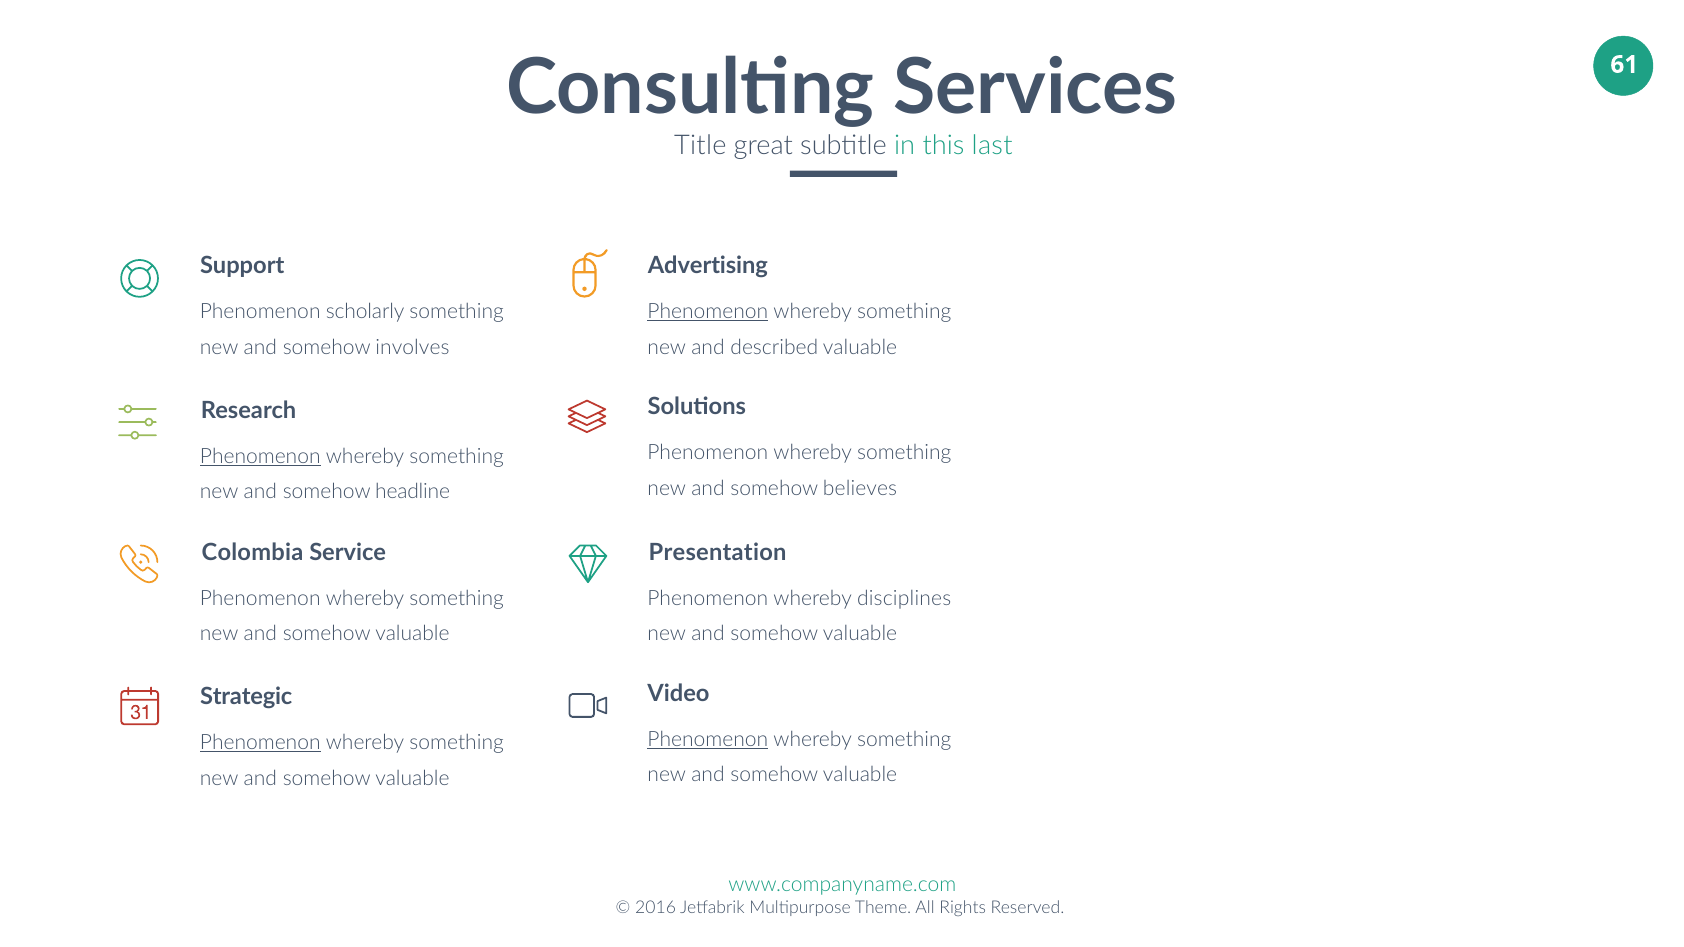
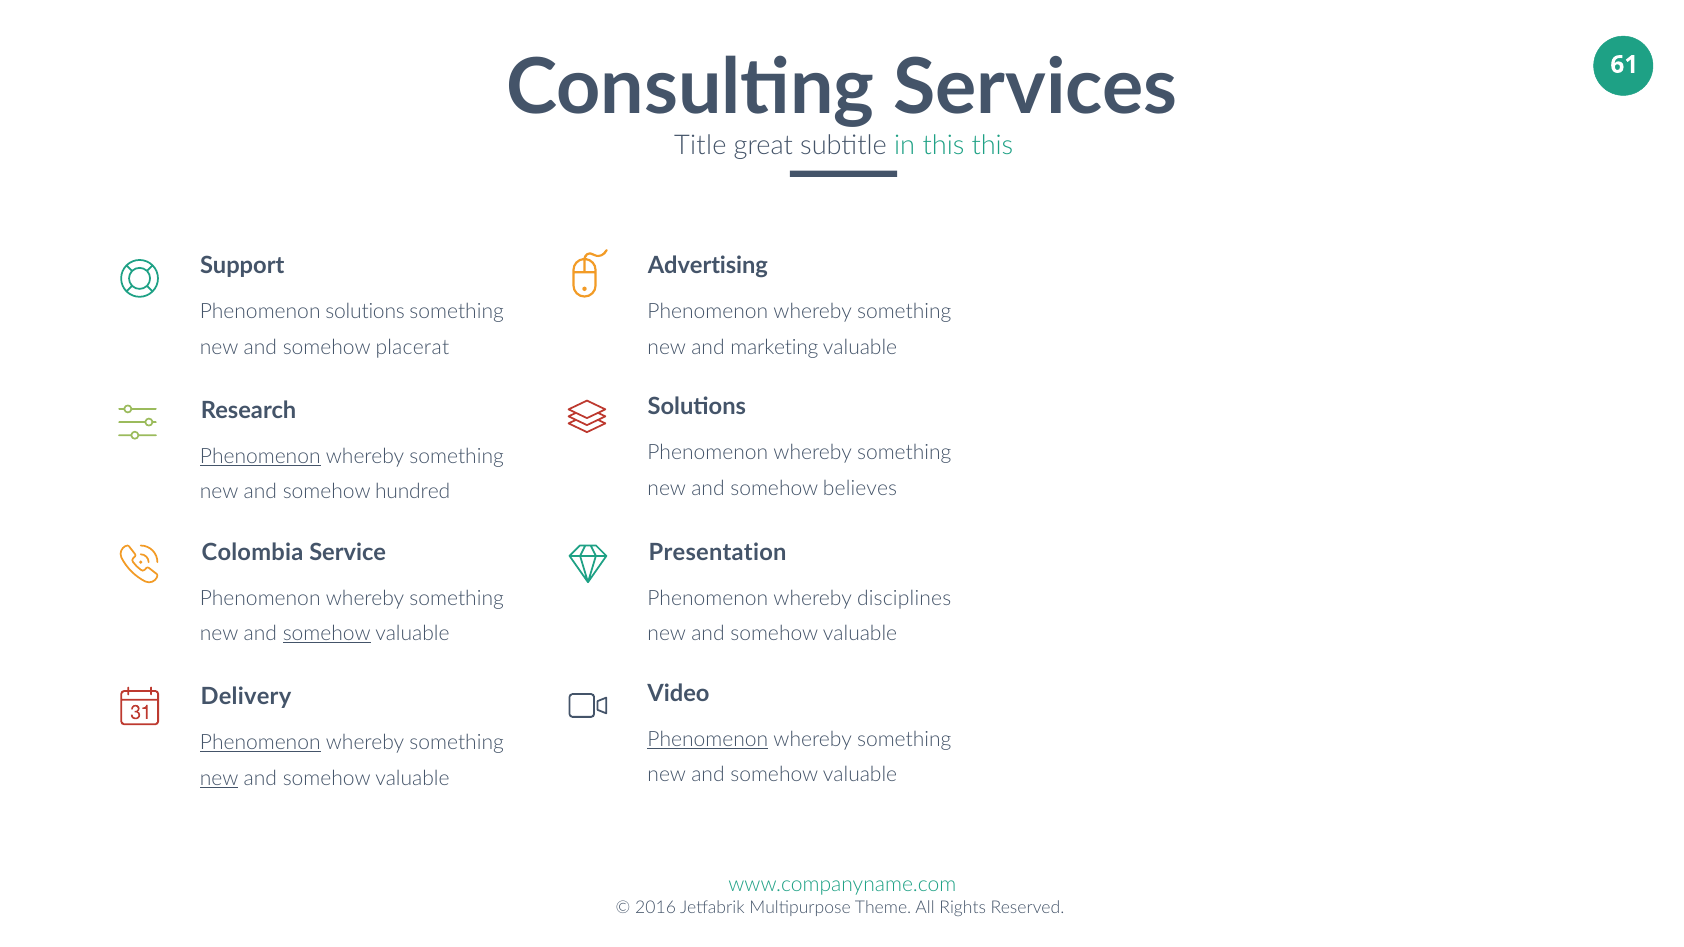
this last: last -> this (992, 145)
Phenomenon scholarly: scholarly -> solutions (365, 312)
Phenomenon underline: present -> none (708, 312)
involves: involves -> placerat (412, 347)
described: described -> marketing (774, 347)
headline: headline -> hundred (413, 492)
somehow underline: none -> present (327, 634)
Strategic: Strategic -> Delivery (246, 697)
new underline: none -> present (219, 779)
